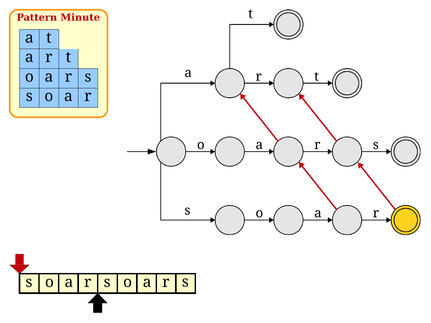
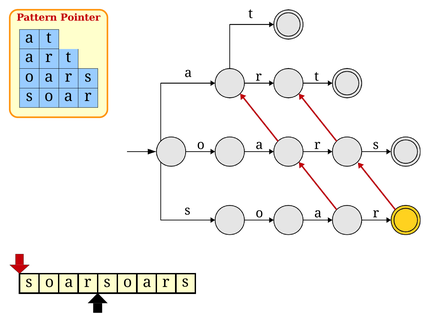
Minute: Minute -> Pointer (80, 18)
